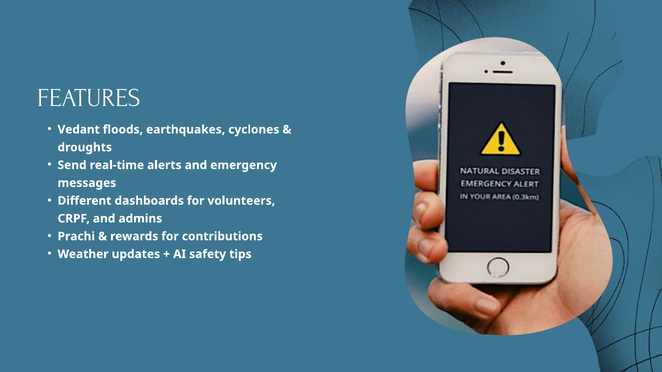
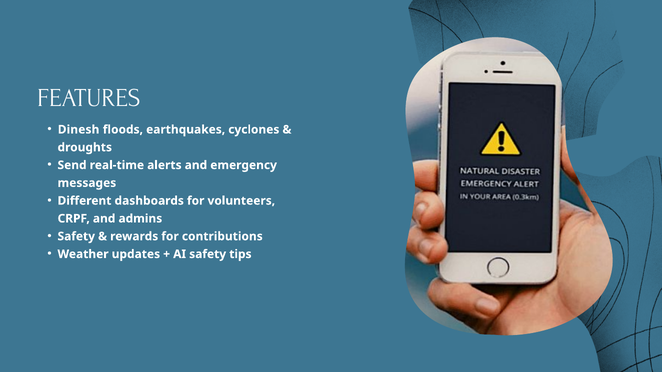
Vedant: Vedant -> Dinesh (79, 130)
Prachi: Prachi -> Safety (76, 237)
